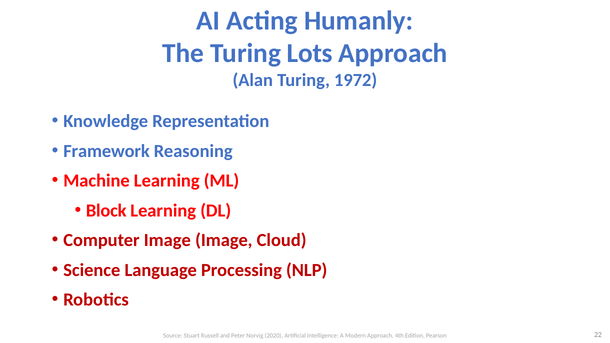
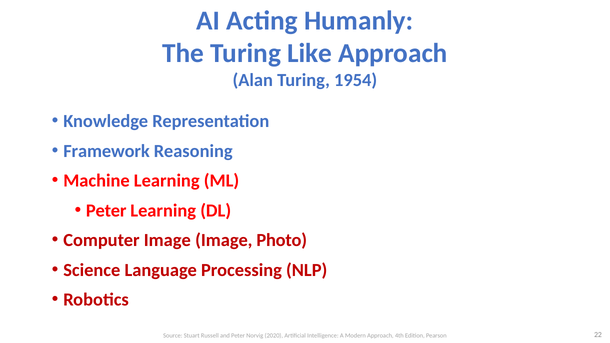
Lots: Lots -> Like (310, 53)
1972: 1972 -> 1954 (356, 80)
Block: Block -> Peter (106, 211)
Cloud: Cloud -> Photo (282, 240)
